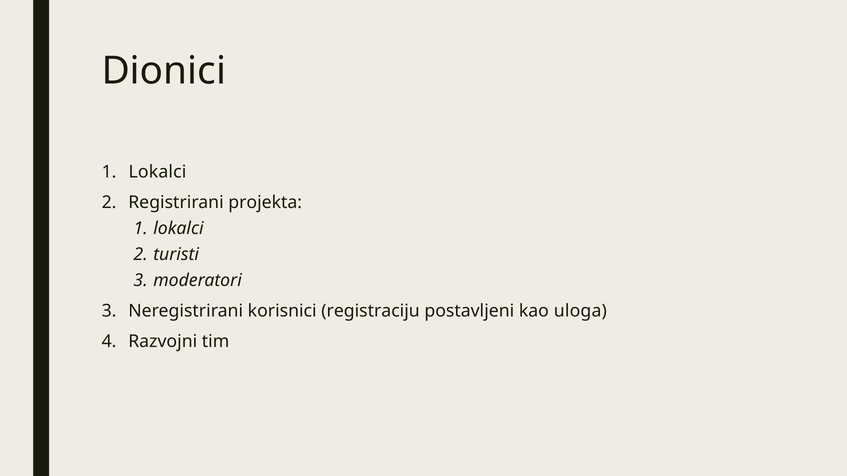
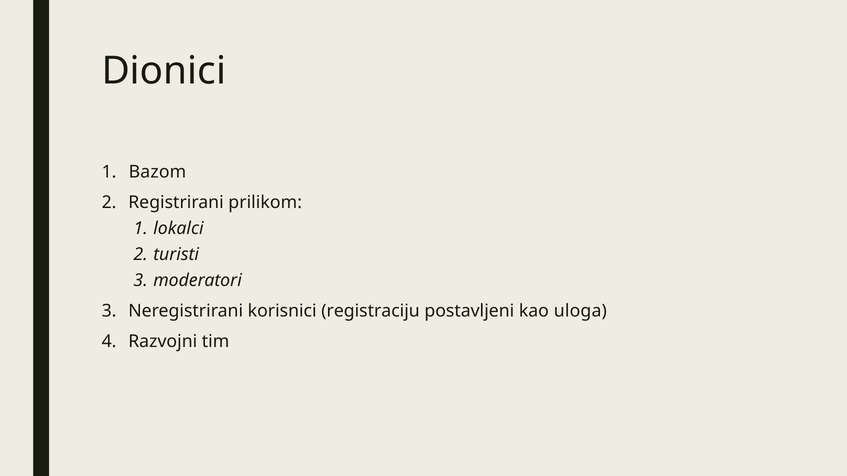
Lokalci: Lokalci -> Bazom (157, 172)
projekta: projekta -> prilikom (265, 203)
